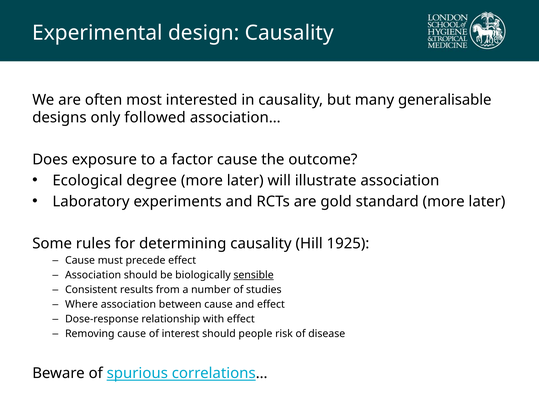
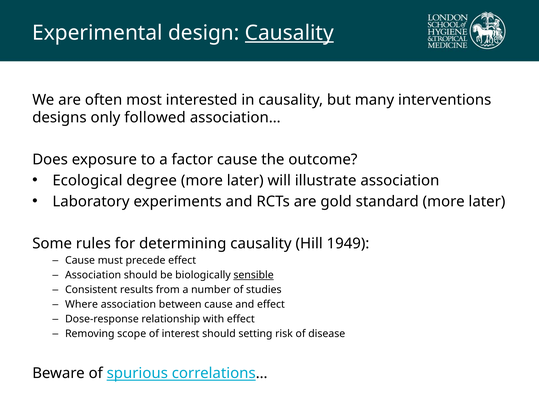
Causality underline: none -> present (289, 33)
generalisable: generalisable -> interventions (445, 100)
1925: 1925 -> 1949 (348, 244)
Removing cause: cause -> scope (132, 334)
people: people -> setting (255, 334)
